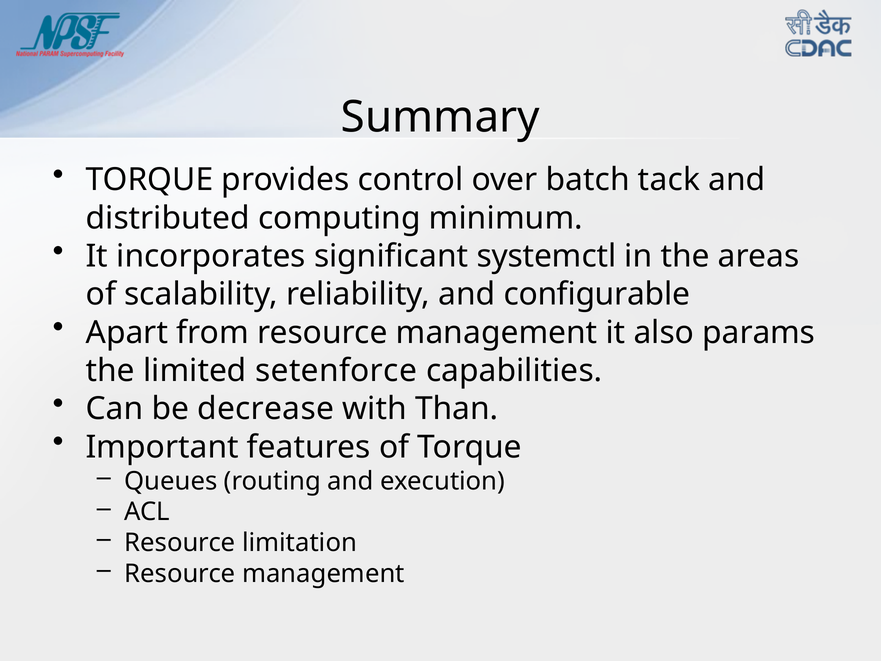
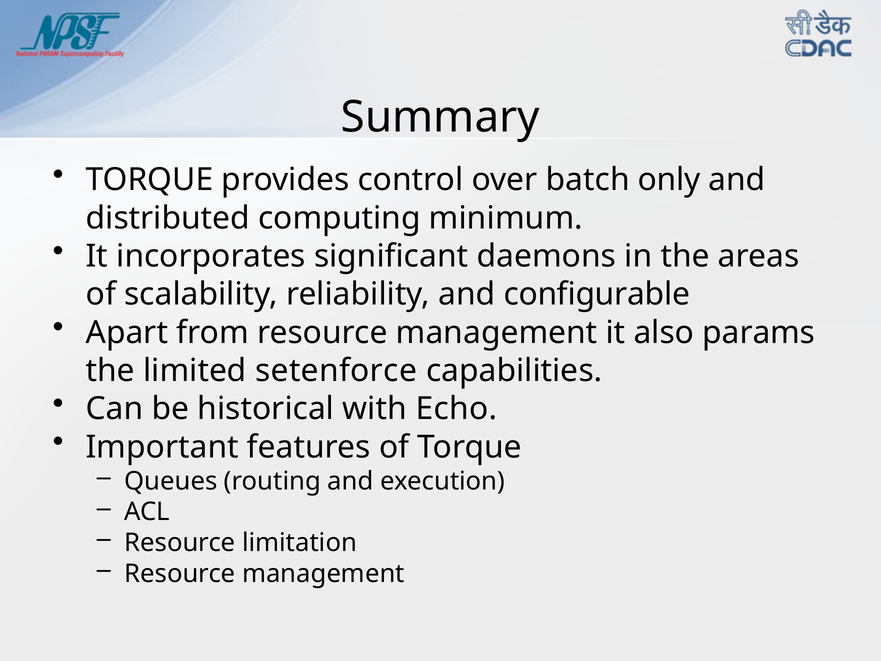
tack: tack -> only (669, 180)
systemctl: systemctl -> daemons (546, 256)
decrease: decrease -> historical (266, 409)
Than: Than -> Echo (457, 409)
